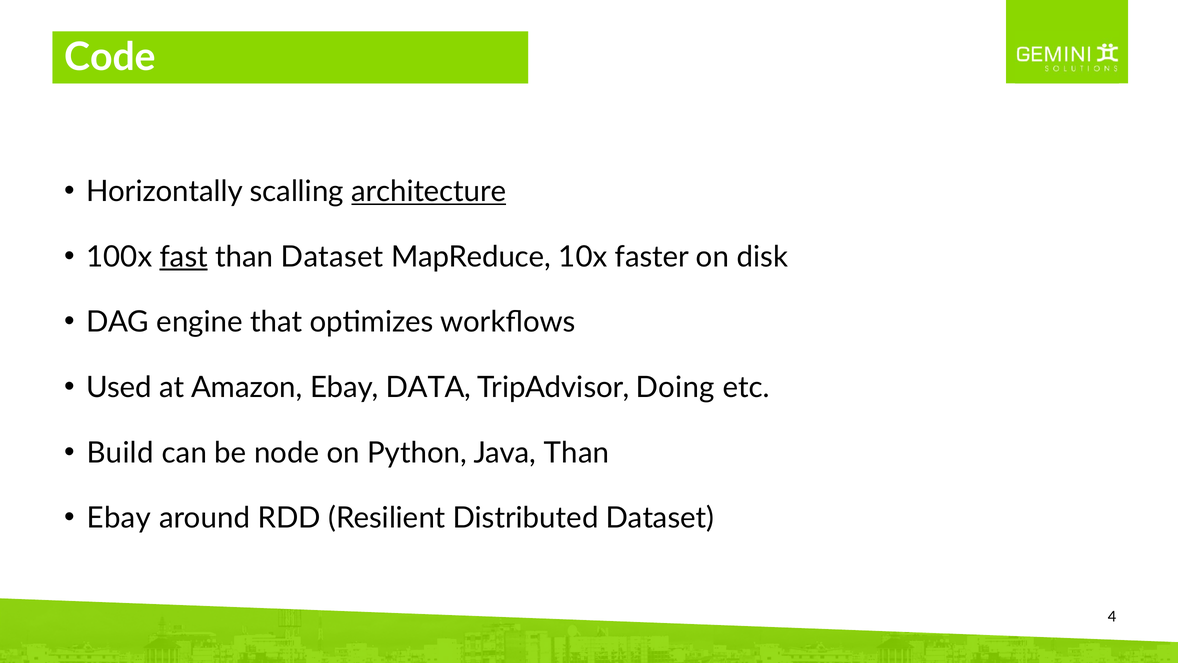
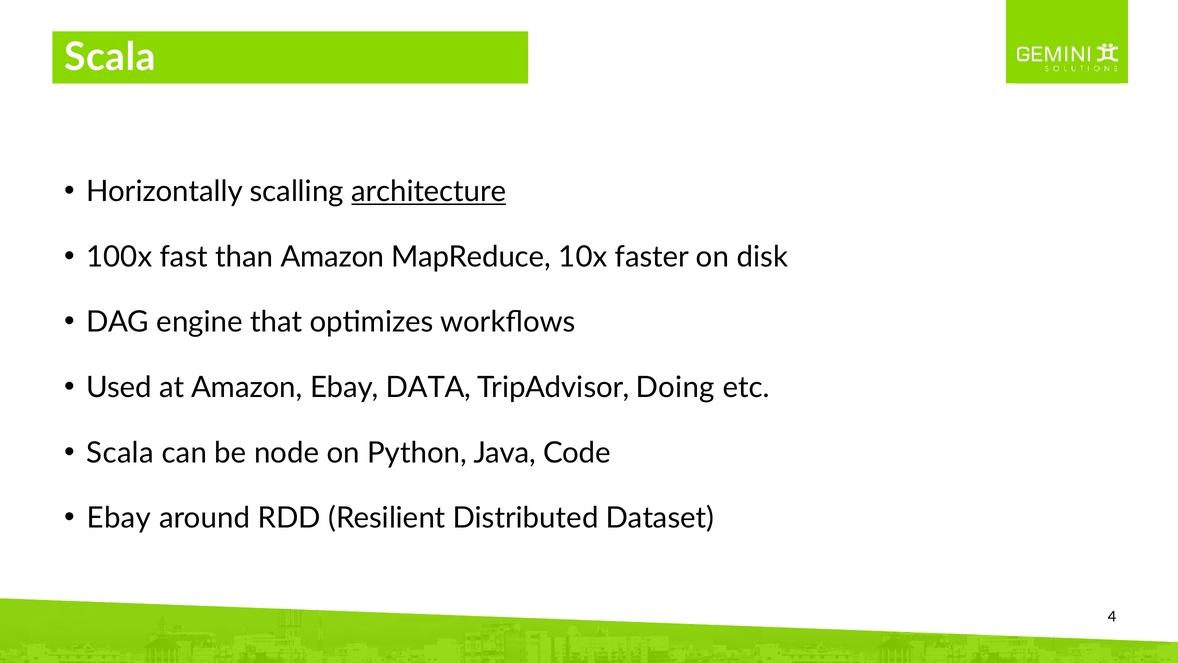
Code: Code -> Scala (110, 57)
fast underline: present -> none (184, 257)
than Dataset: Dataset -> Amazon (332, 257)
Build: Build -> Scala (120, 453)
Java Than: Than -> Code (577, 453)
